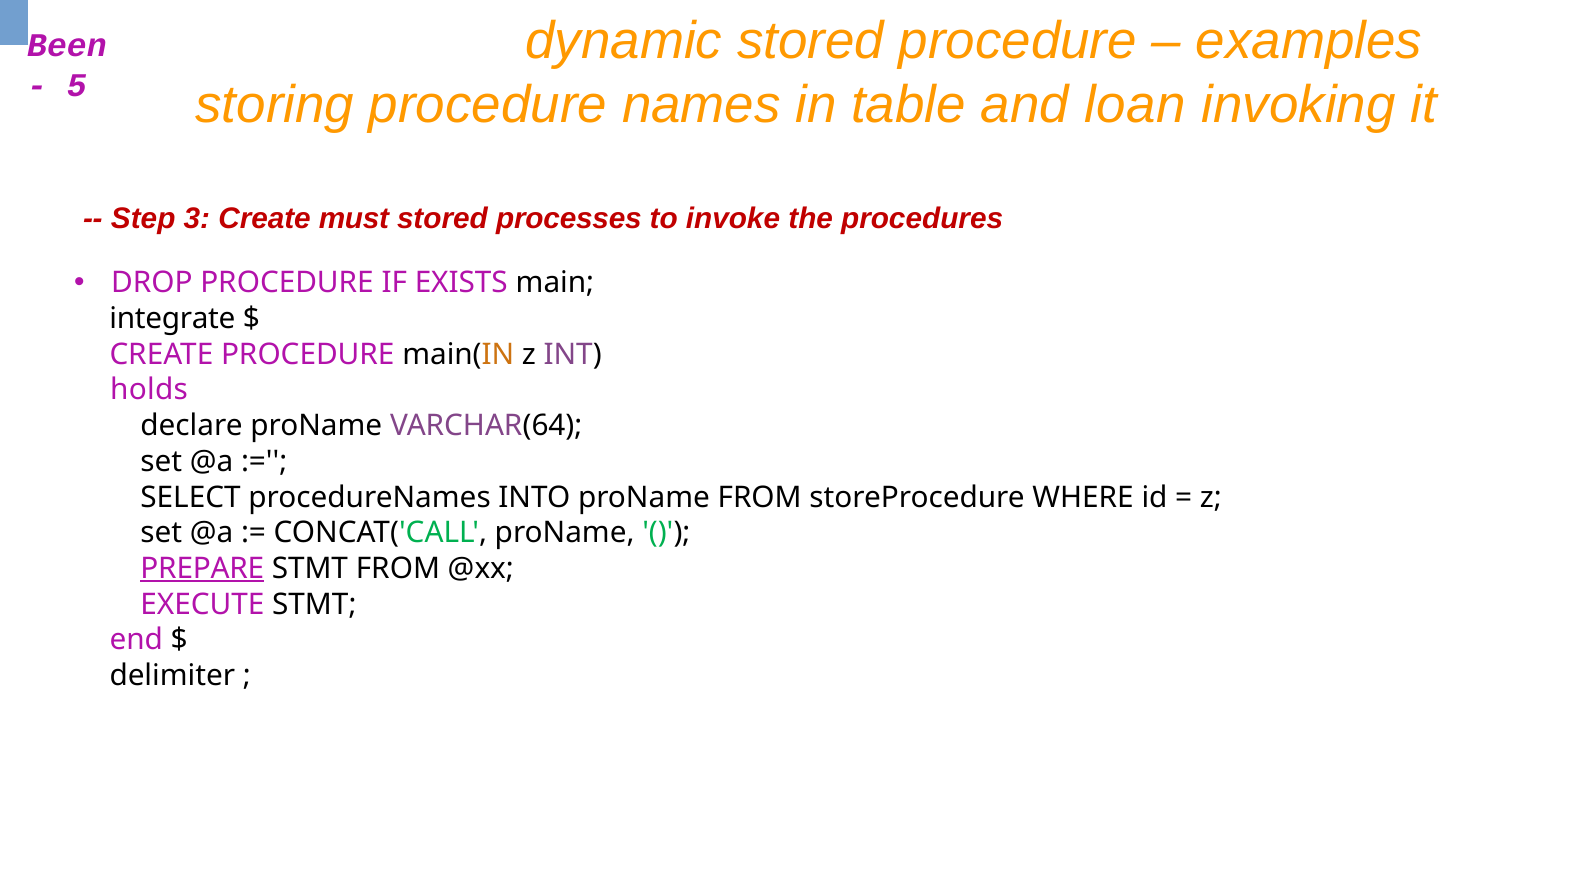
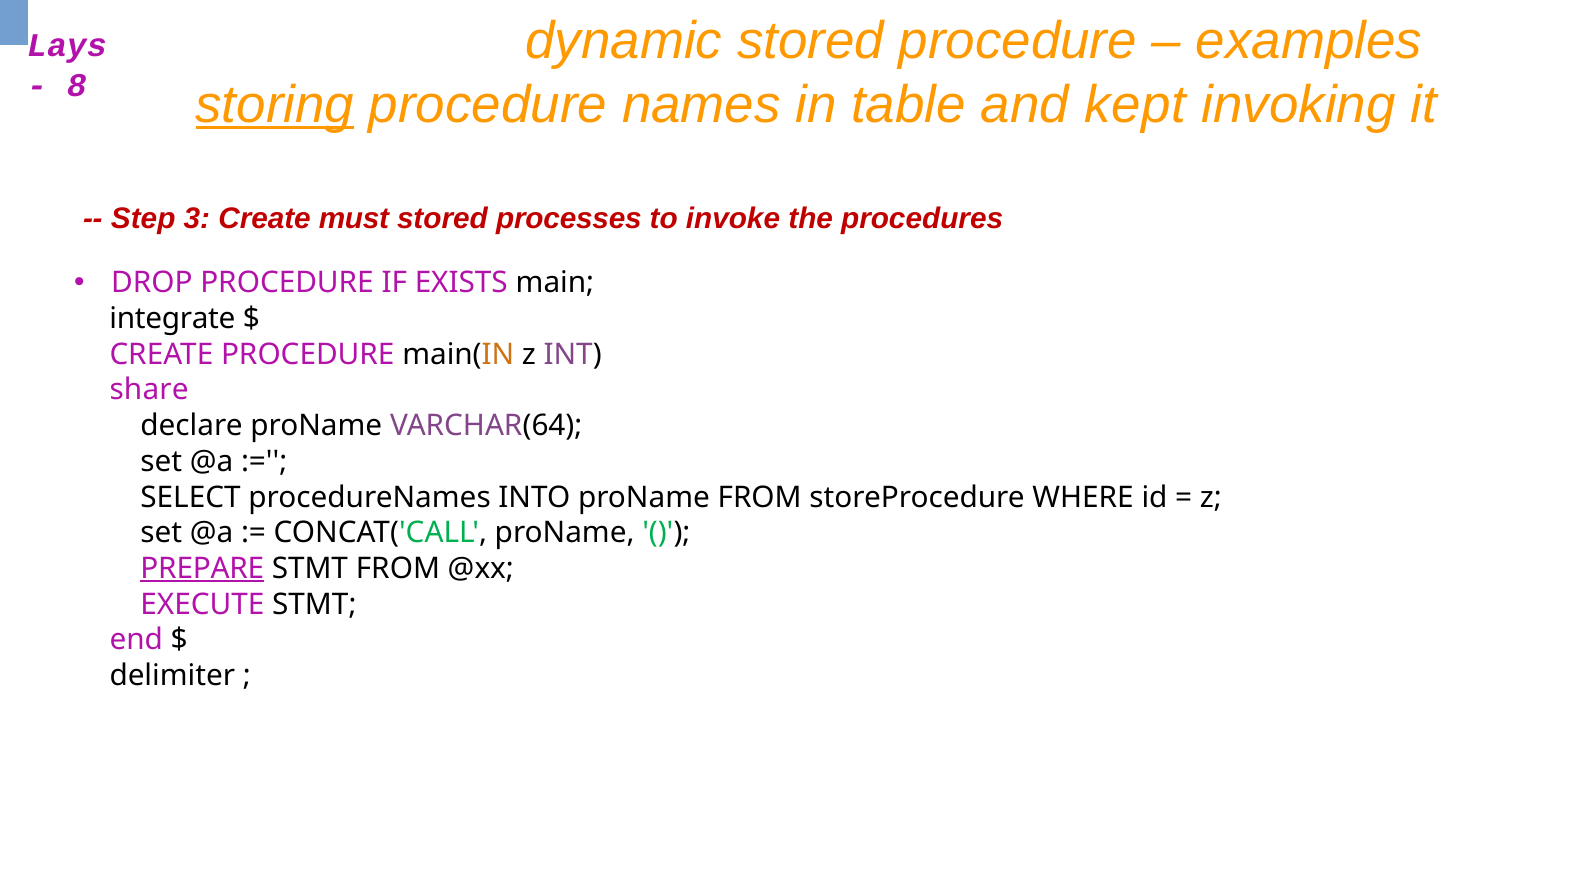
Been: Been -> Lays (67, 46)
5: 5 -> 8 (77, 85)
storing underline: none -> present (275, 105)
loan: loan -> kept (1135, 105)
holds: holds -> share (149, 390)
